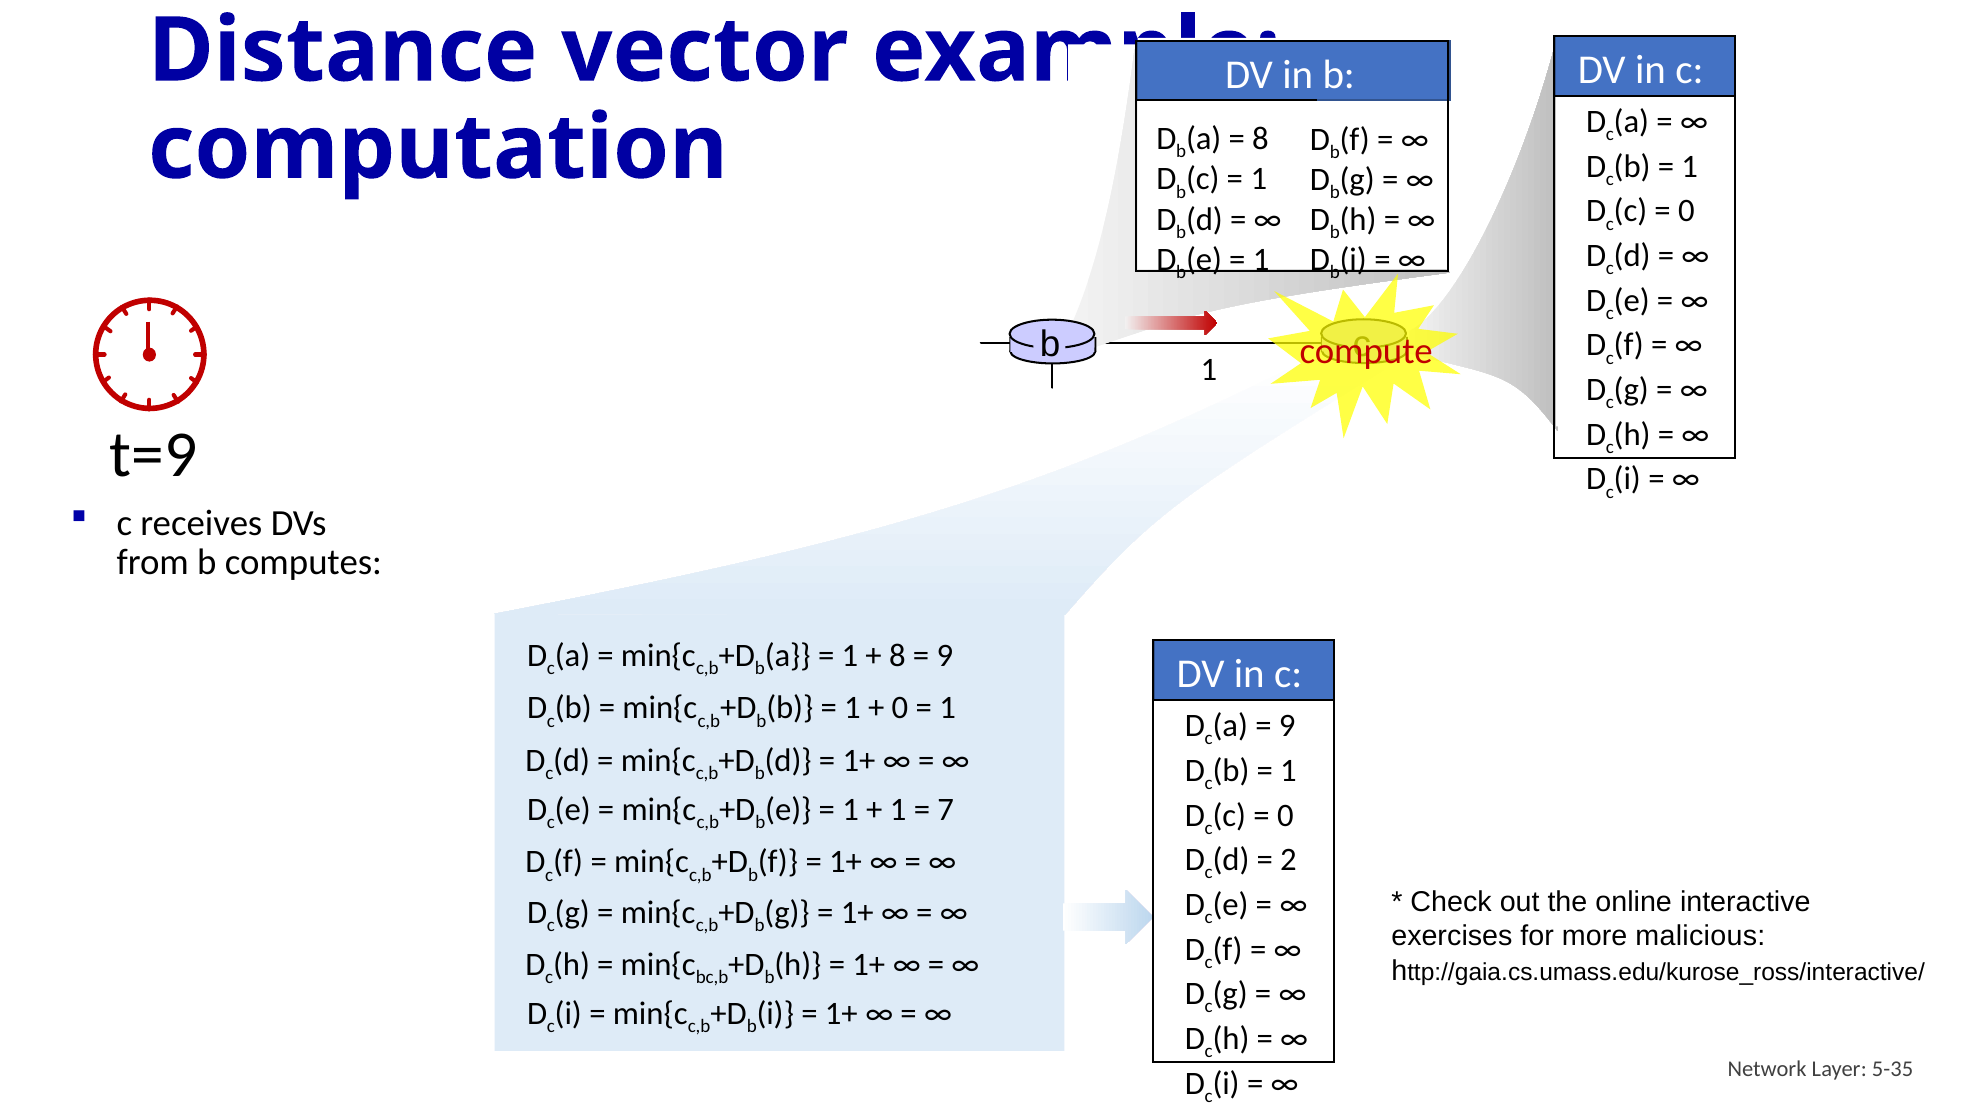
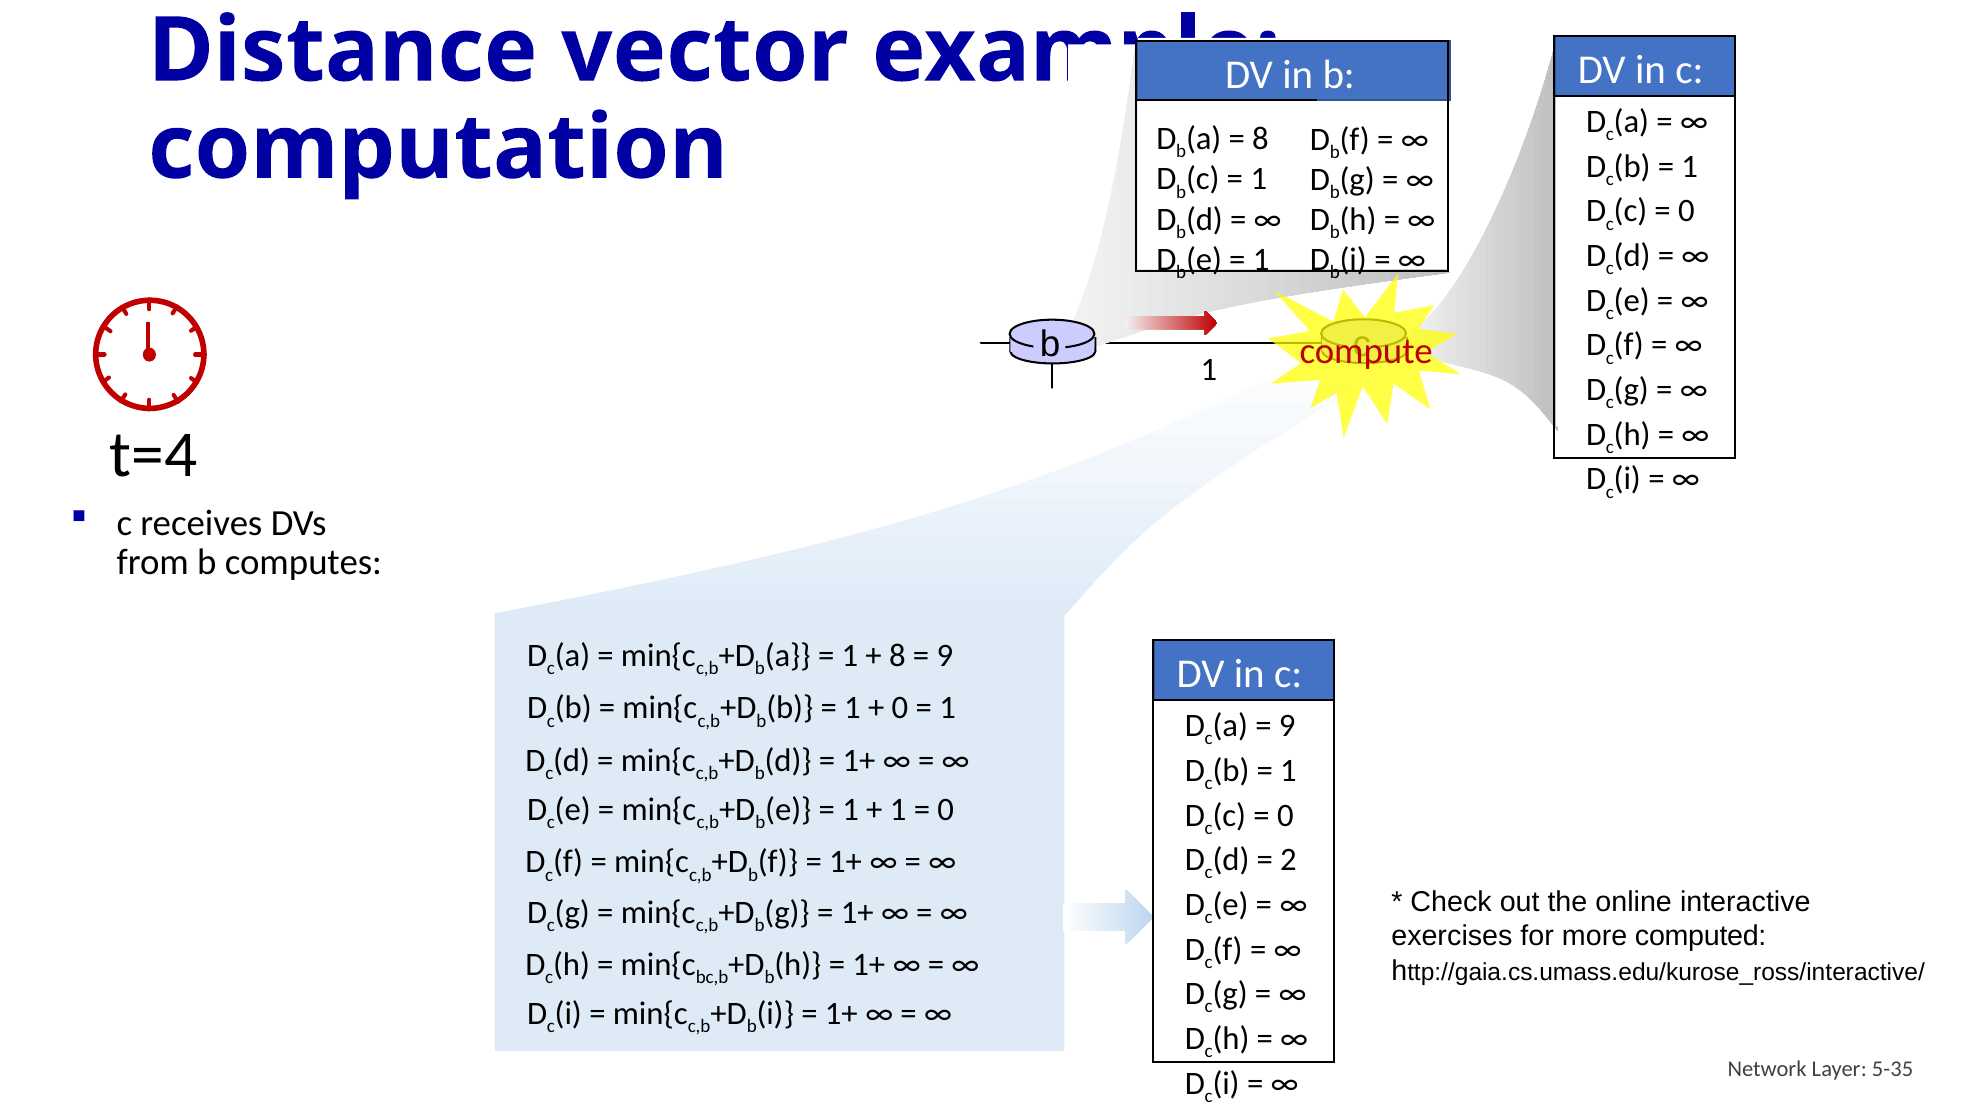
t=9: t=9 -> t=4 (153, 455)
7: 7 -> 0 (946, 810)
malicious: malicious -> computed (1701, 937)
